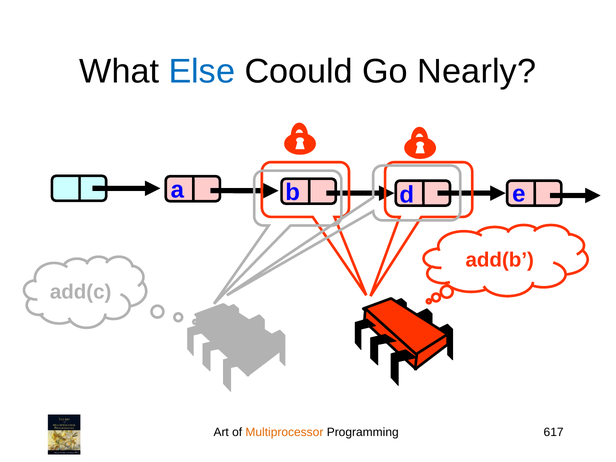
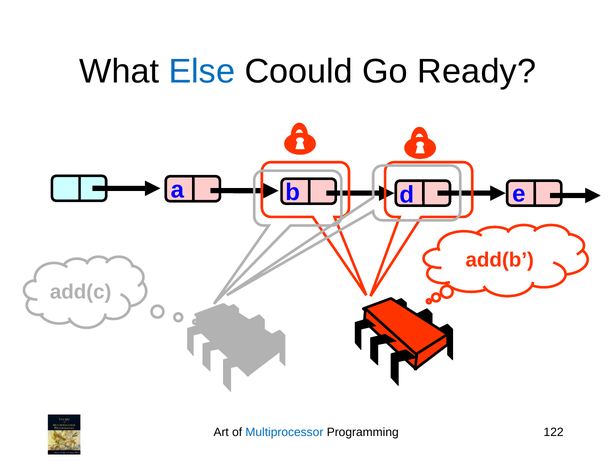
Nearly: Nearly -> Ready (477, 71)
Multiprocessor colour: orange -> blue (284, 432)
617: 617 -> 122 (554, 432)
